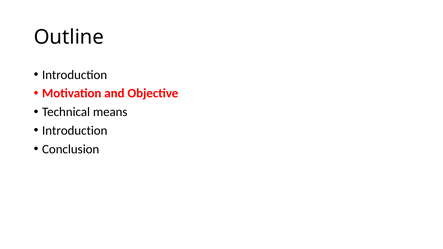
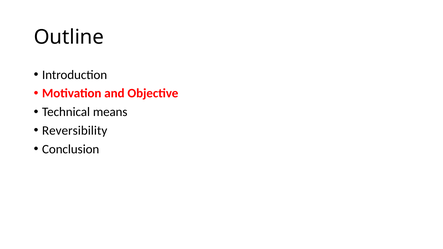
Introduction: Introduction -> Reversibility (75, 131)
